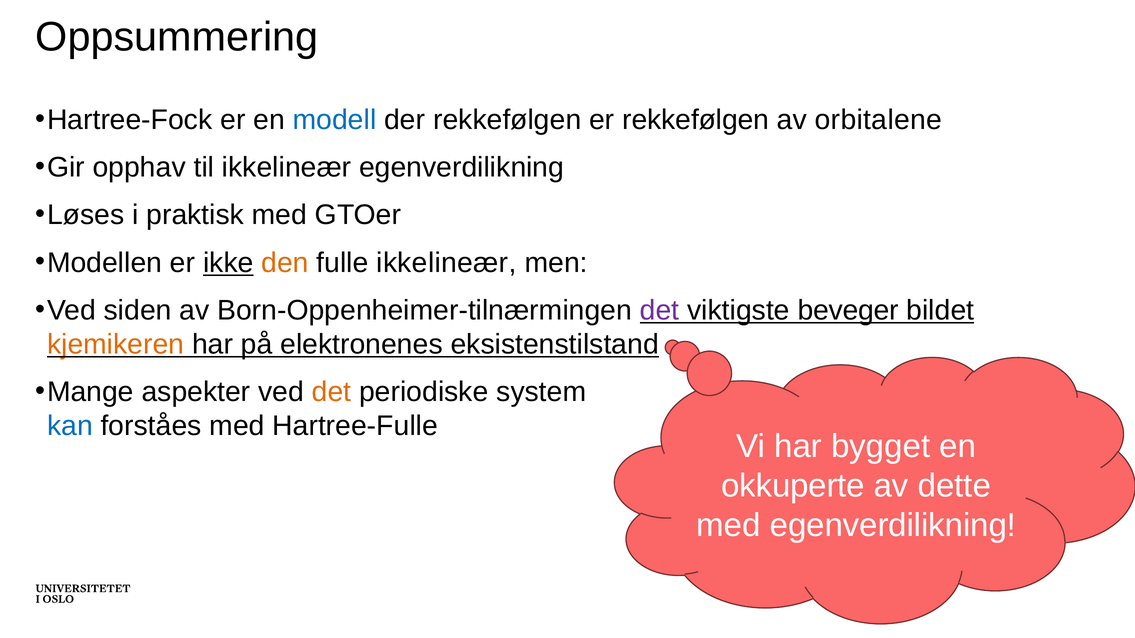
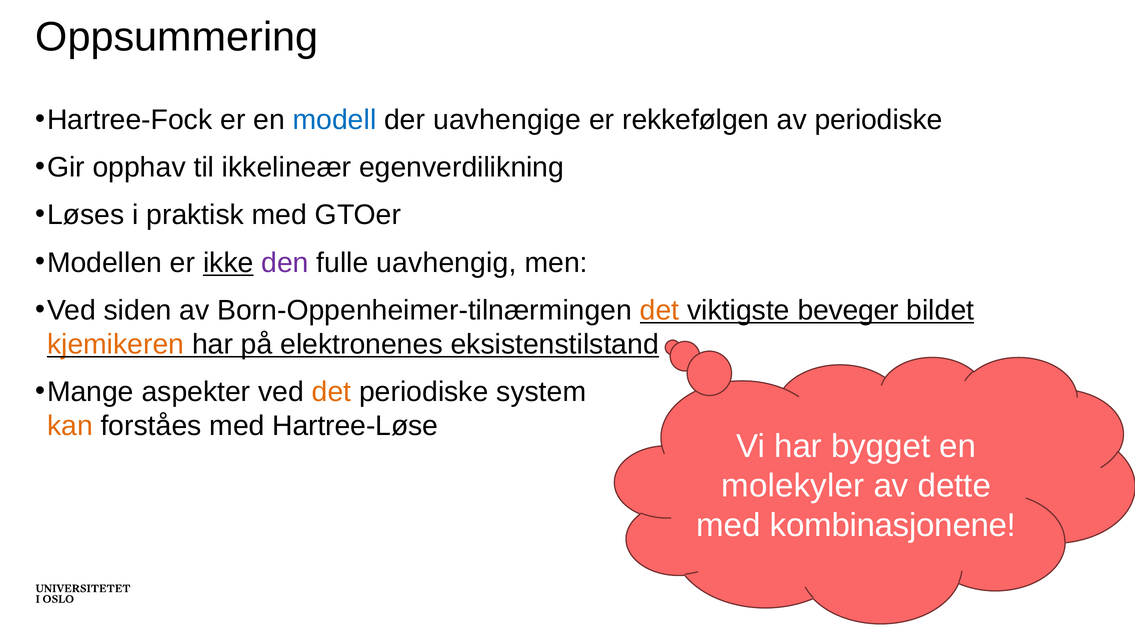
der rekkefølgen: rekkefølgen -> uavhengige (507, 120)
av orbitalene: orbitalene -> periodiske (879, 120)
den colour: orange -> purple (285, 263)
fulle ikkelineær: ikkelineær -> uavhengig (446, 263)
det colour: purple -> orange (660, 310)
kan colour: blue -> orange (70, 426)
Hartree-Fulle: Hartree-Fulle -> Hartree-Løse (355, 426)
okkuperte: okkuperte -> molekyler (793, 486)
med egenverdilikning: egenverdilikning -> kombinasjonene (893, 526)
